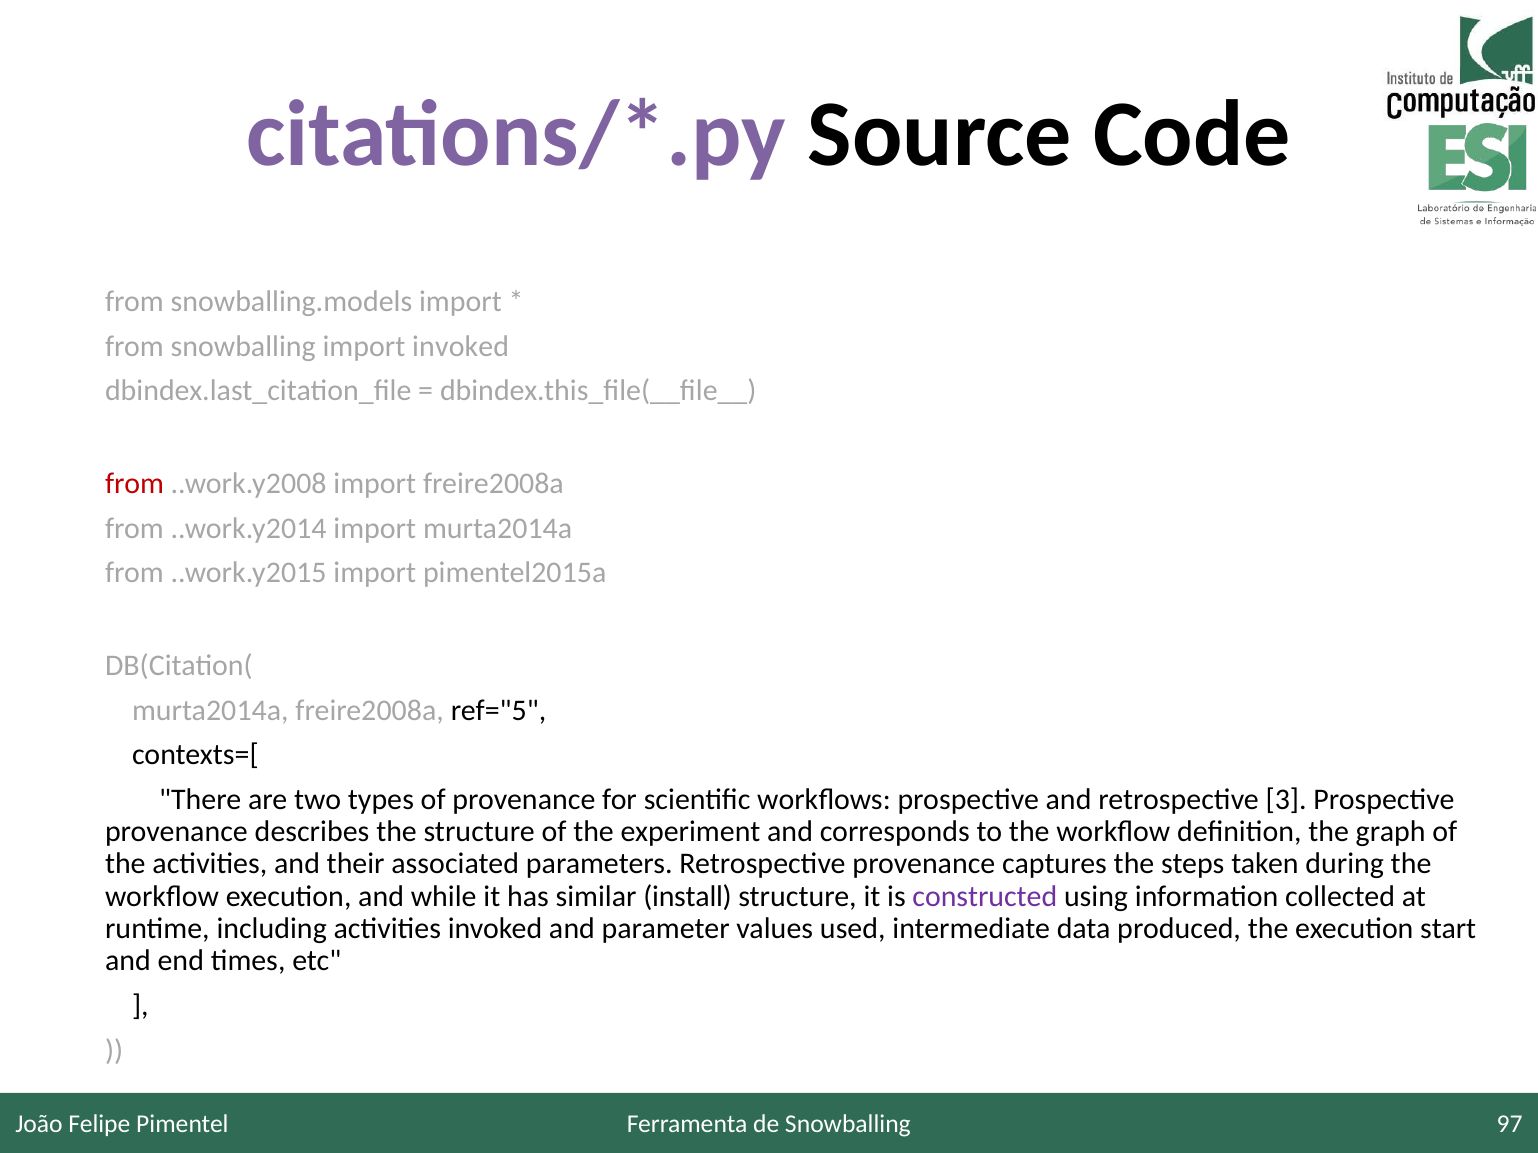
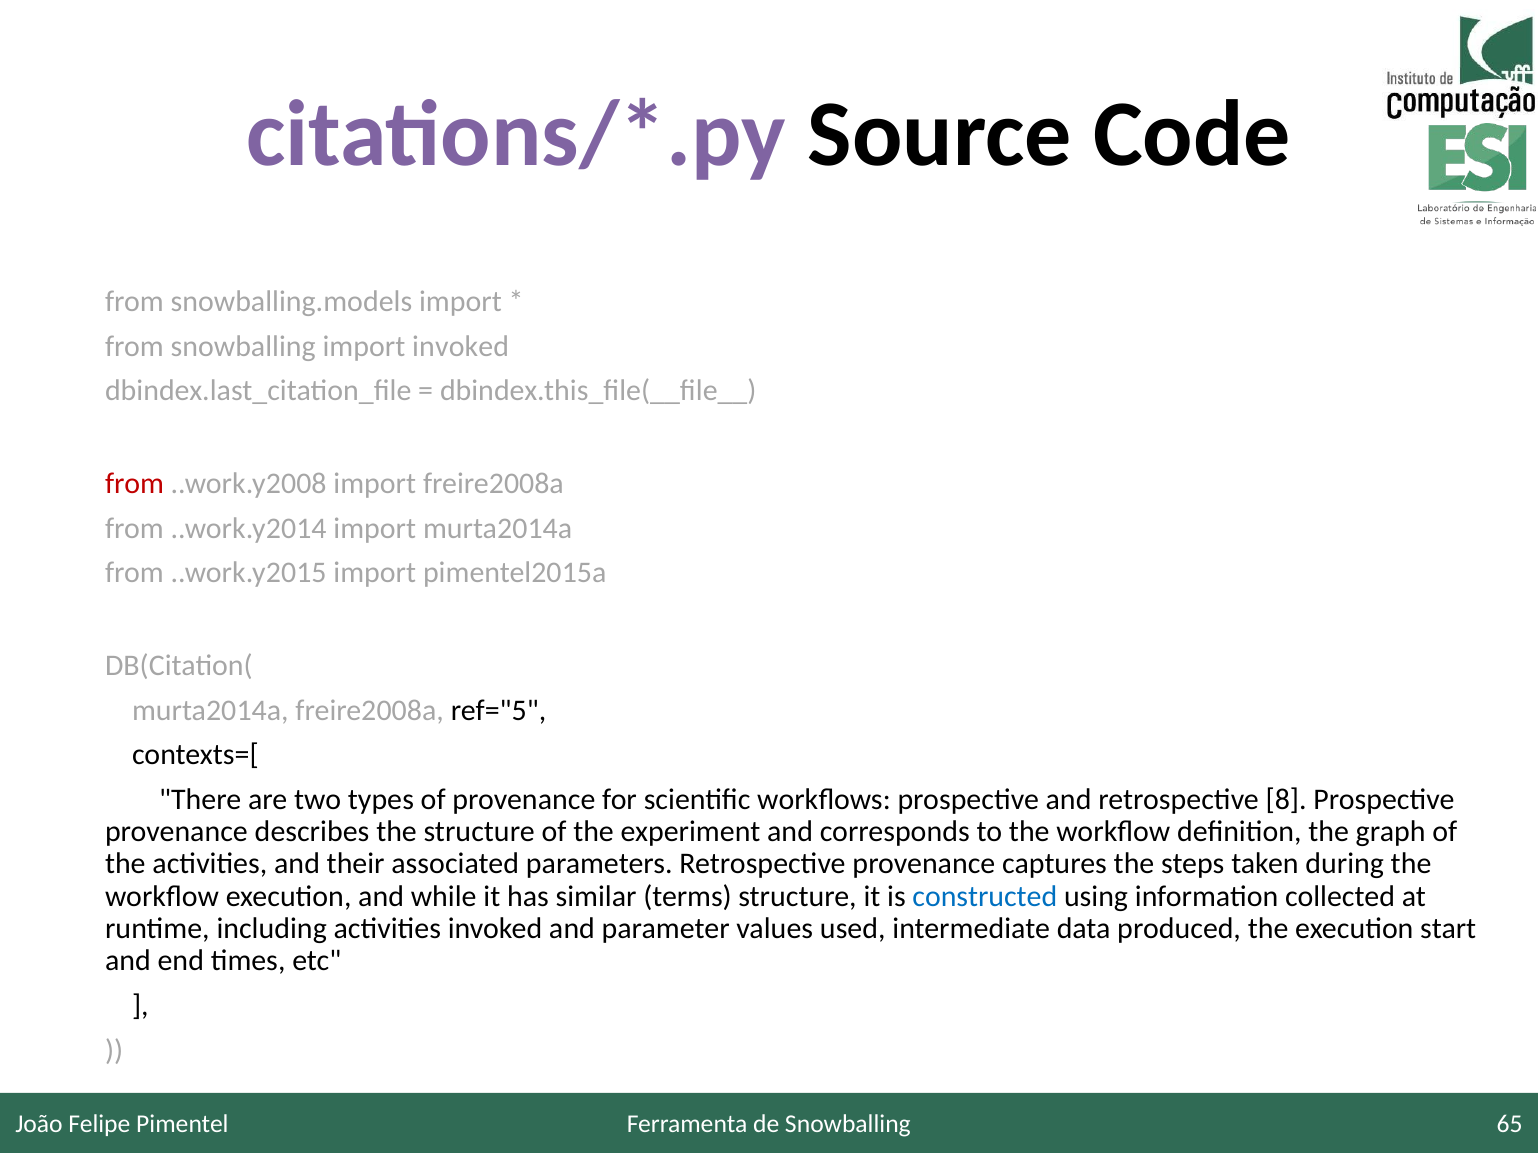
3: 3 -> 8 (1286, 800)
install: install -> terms (687, 897)
constructed colour: purple -> blue (985, 897)
97: 97 -> 65 (1510, 1124)
